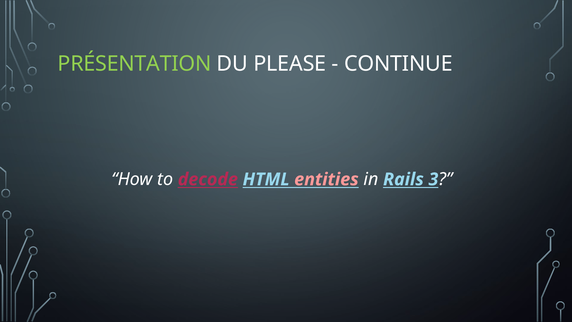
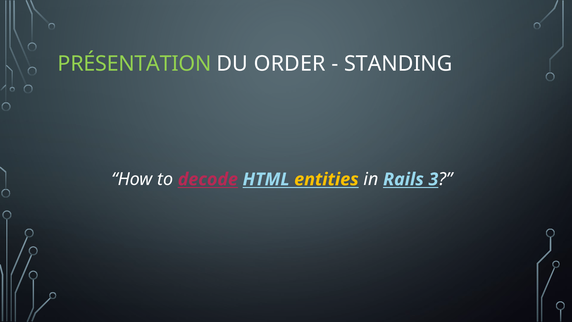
PLEASE: PLEASE -> ORDER (290, 64)
CONTINUE: CONTINUE -> STANDING (398, 64)
entities colour: pink -> yellow (326, 179)
